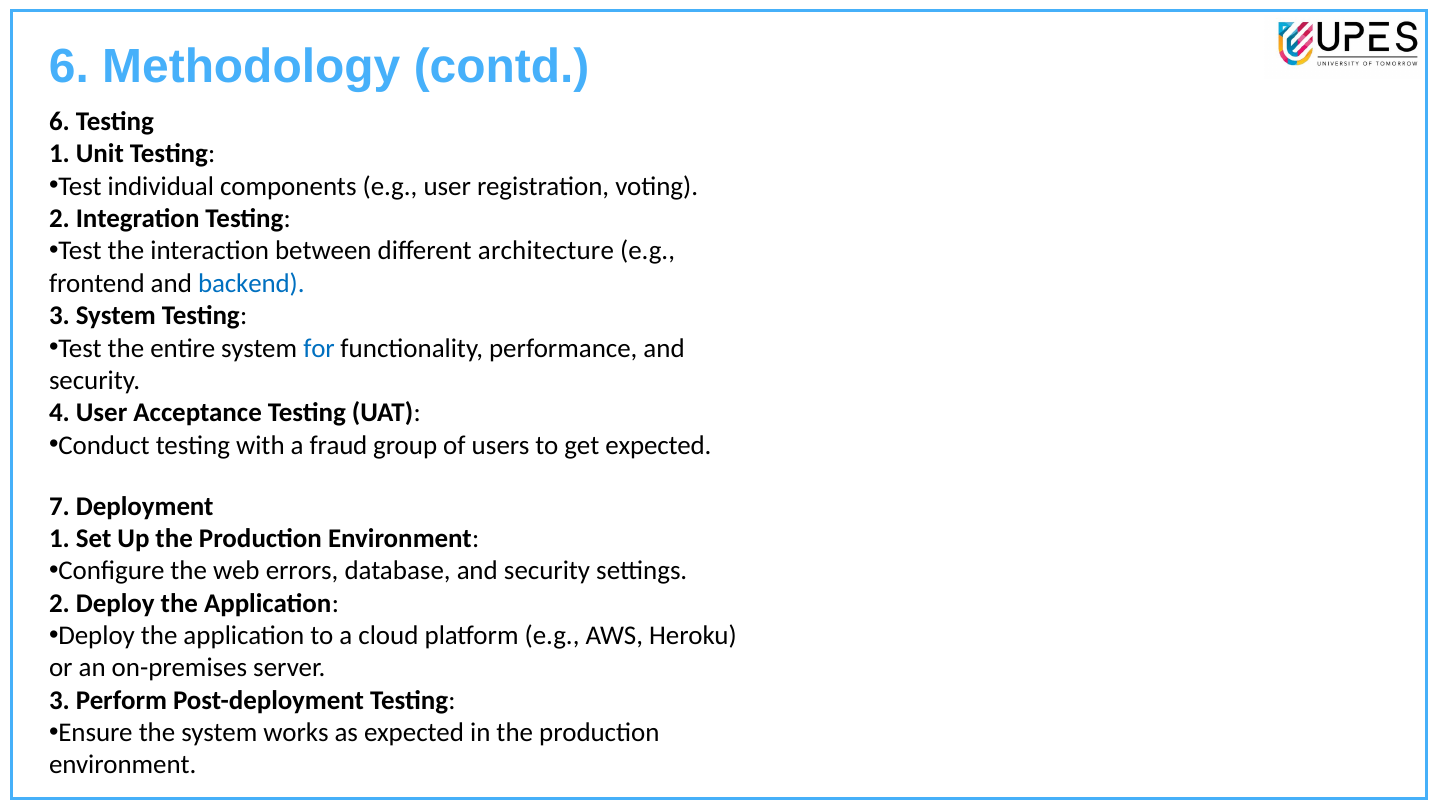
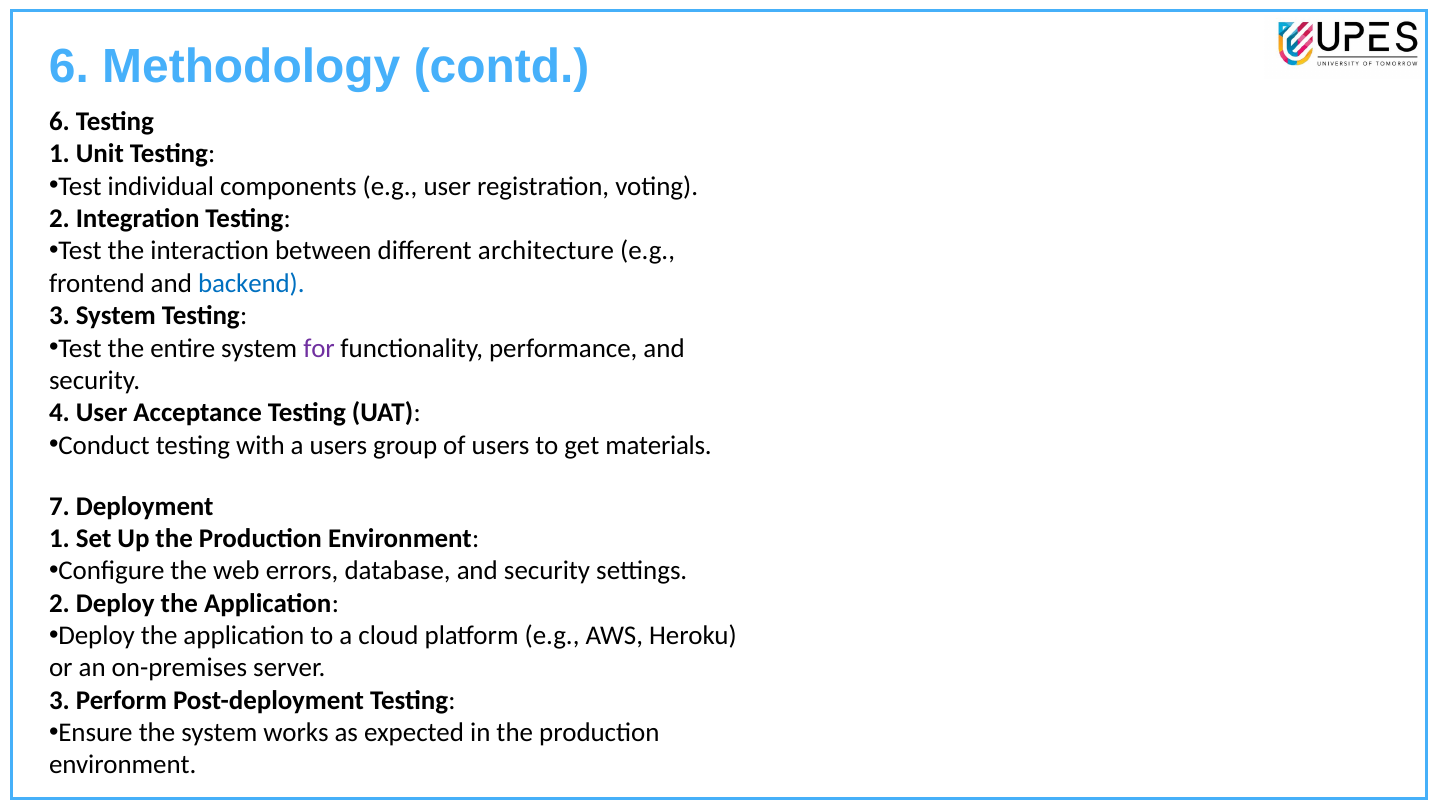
for colour: blue -> purple (319, 348)
a fraud: fraud -> users (338, 445)
get expected: expected -> materials (658, 445)
